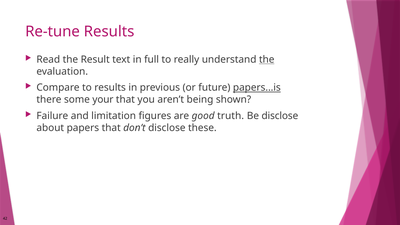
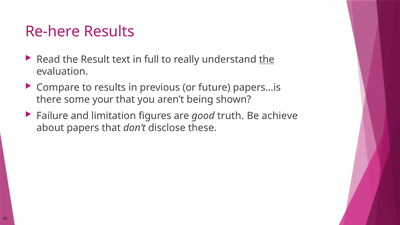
Re-tune: Re-tune -> Re-here (53, 32)
papers…is underline: present -> none (257, 88)
Be disclose: disclose -> achieve (280, 116)
